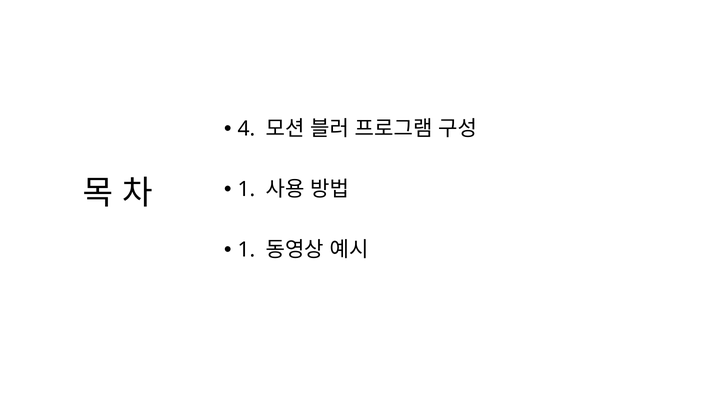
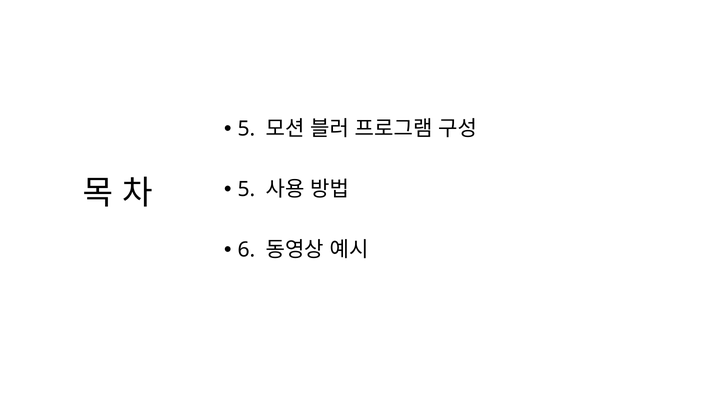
4: 4 -> 5 (246, 129)
1: 1 -> 5 (246, 190)
1: 1 -> 6 (246, 250)
